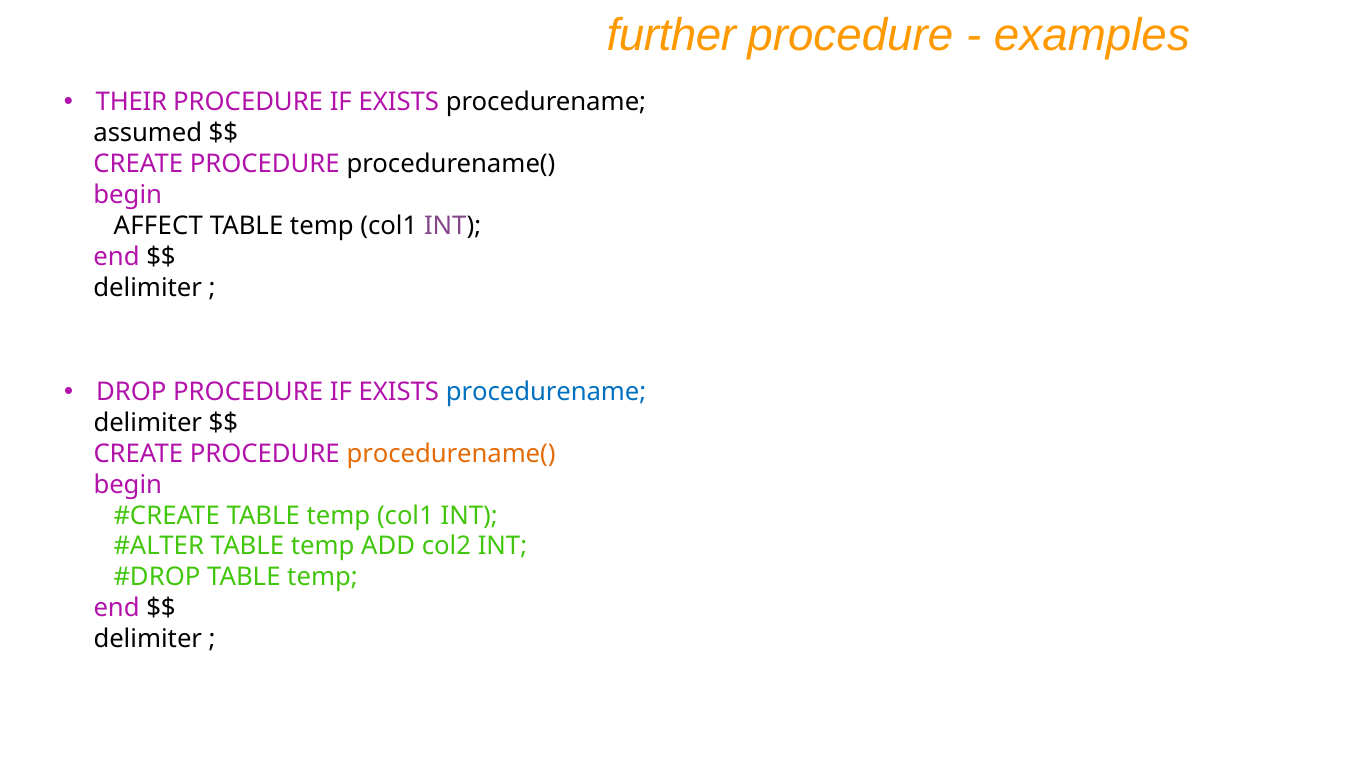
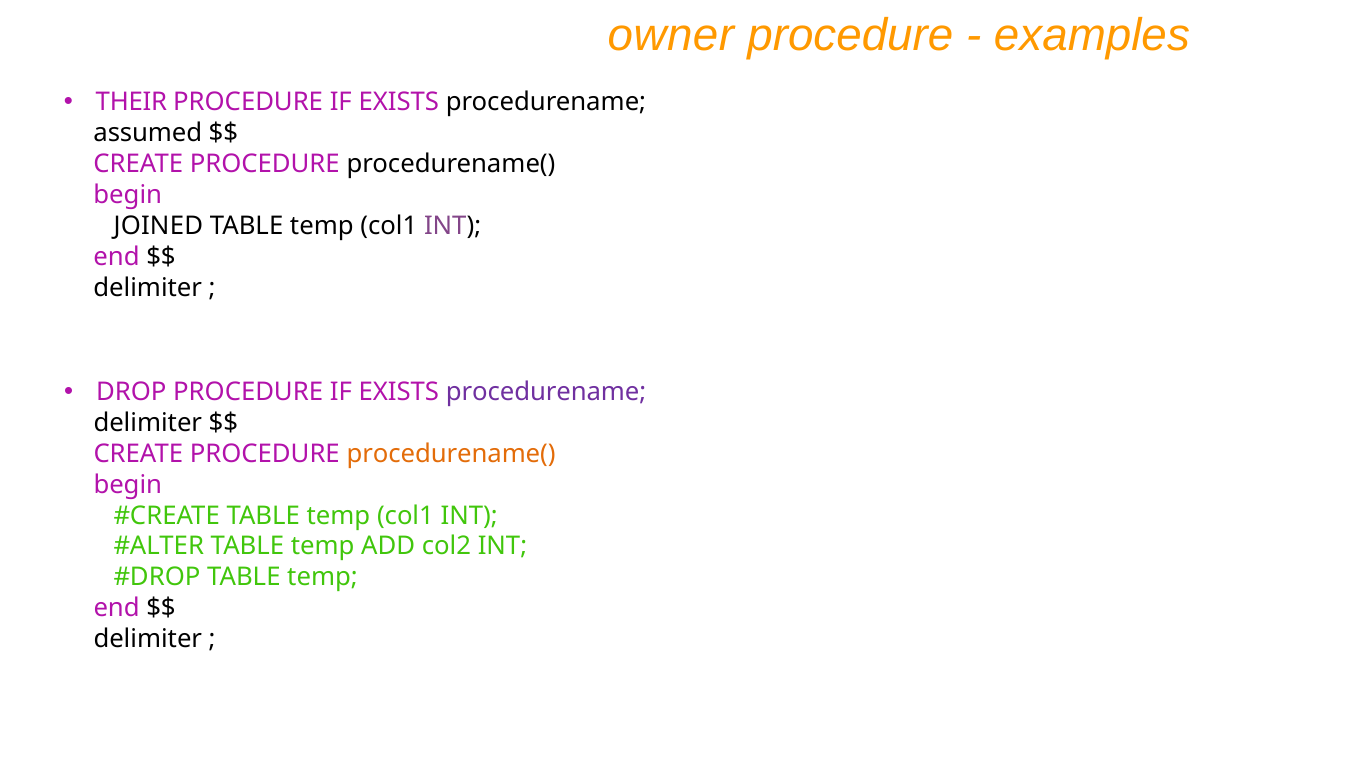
further: further -> owner (671, 36)
AFFECT: AFFECT -> JOINED (158, 226)
procedurename colour: blue -> purple (546, 392)
